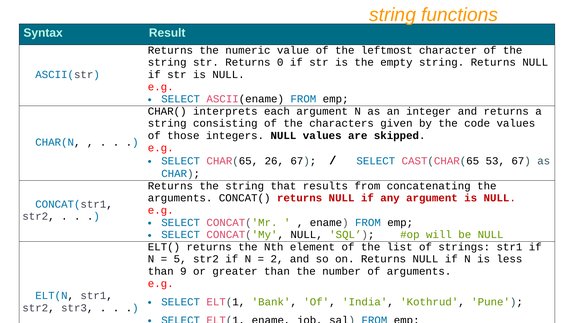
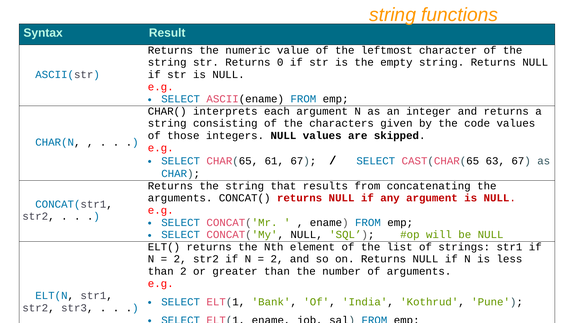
26: 26 -> 61 (274, 161)
53: 53 -> 63 (495, 161)
5: 5 -> 2 (180, 259)
than 9: 9 -> 2 (183, 271)
